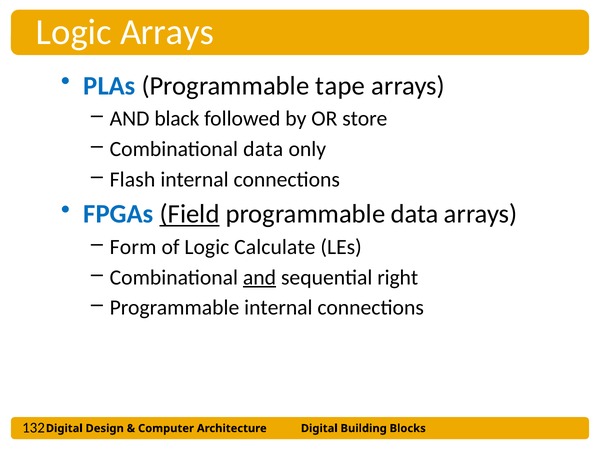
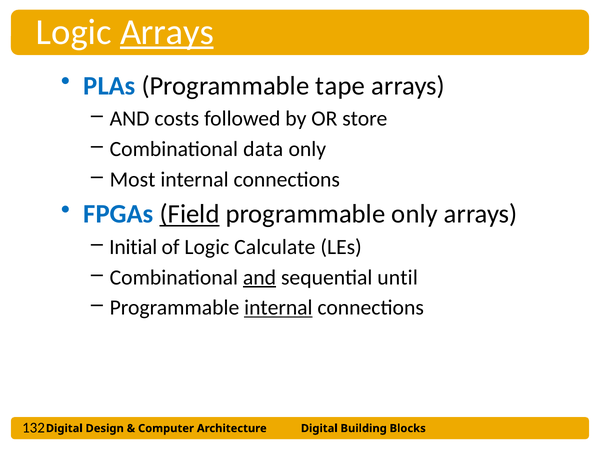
Arrays underline: none -> present (167, 32)
black: black -> costs (177, 119)
Flash: Flash -> Most (133, 179)
programmable data: data -> only (415, 214)
Form: Form -> Initial (133, 247)
right: right -> until (398, 277)
internal underline: none -> present (278, 308)
